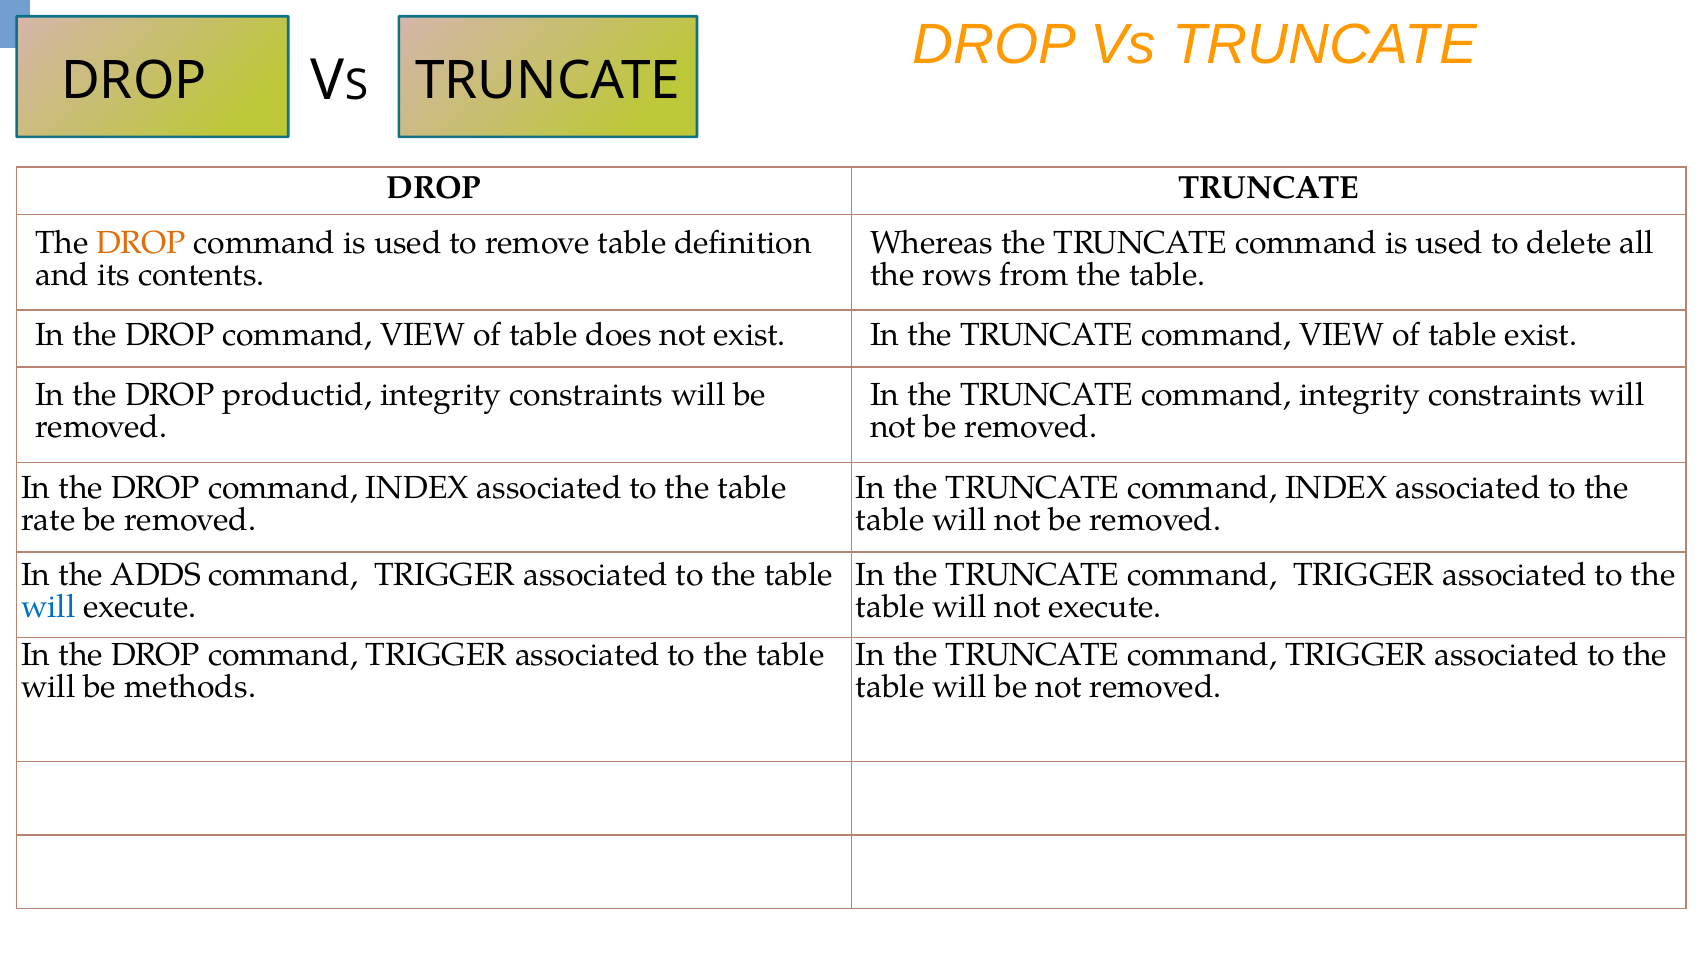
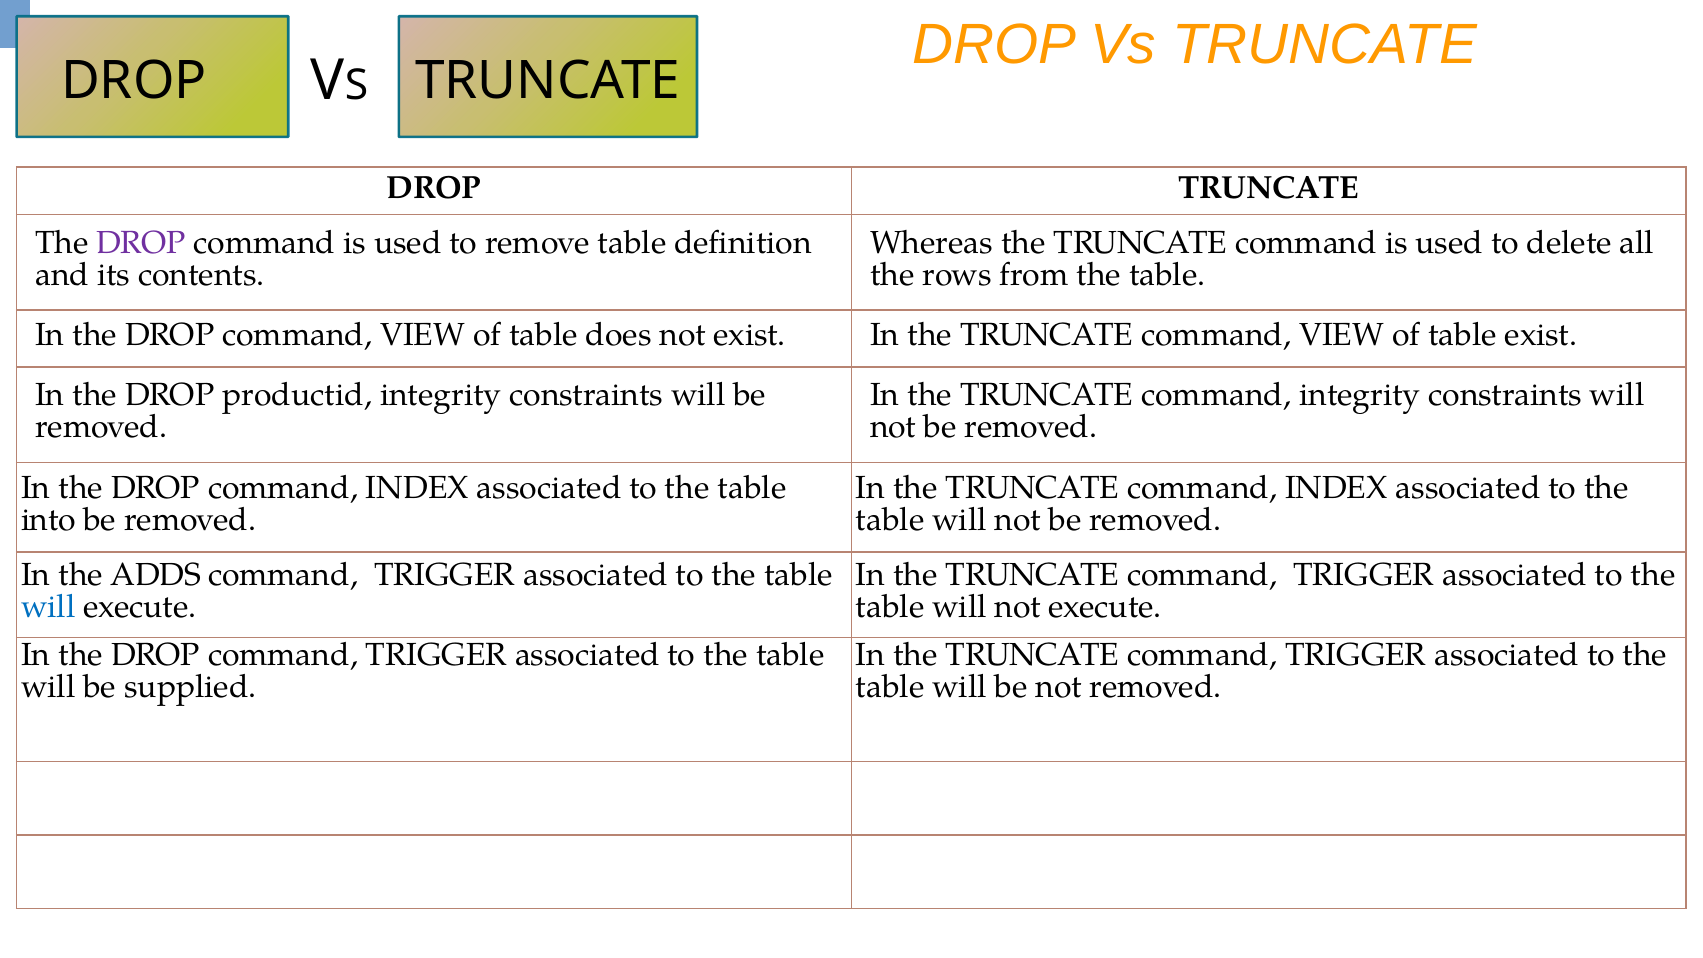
DROP colour: orange -> purple (141, 243)
rate: rate -> into (48, 520)
methods: methods -> supplied (190, 687)
